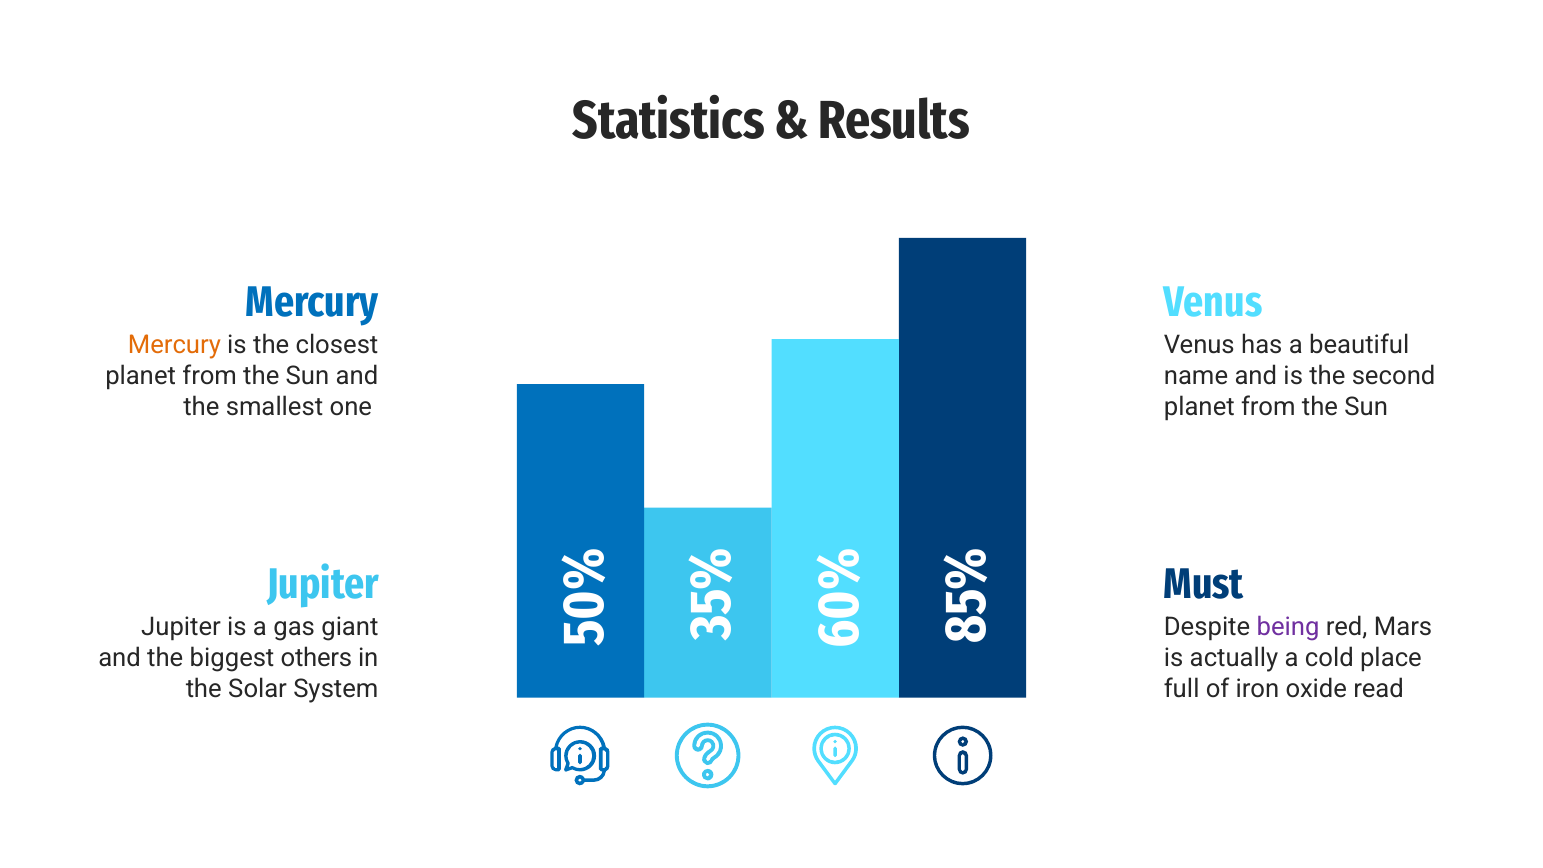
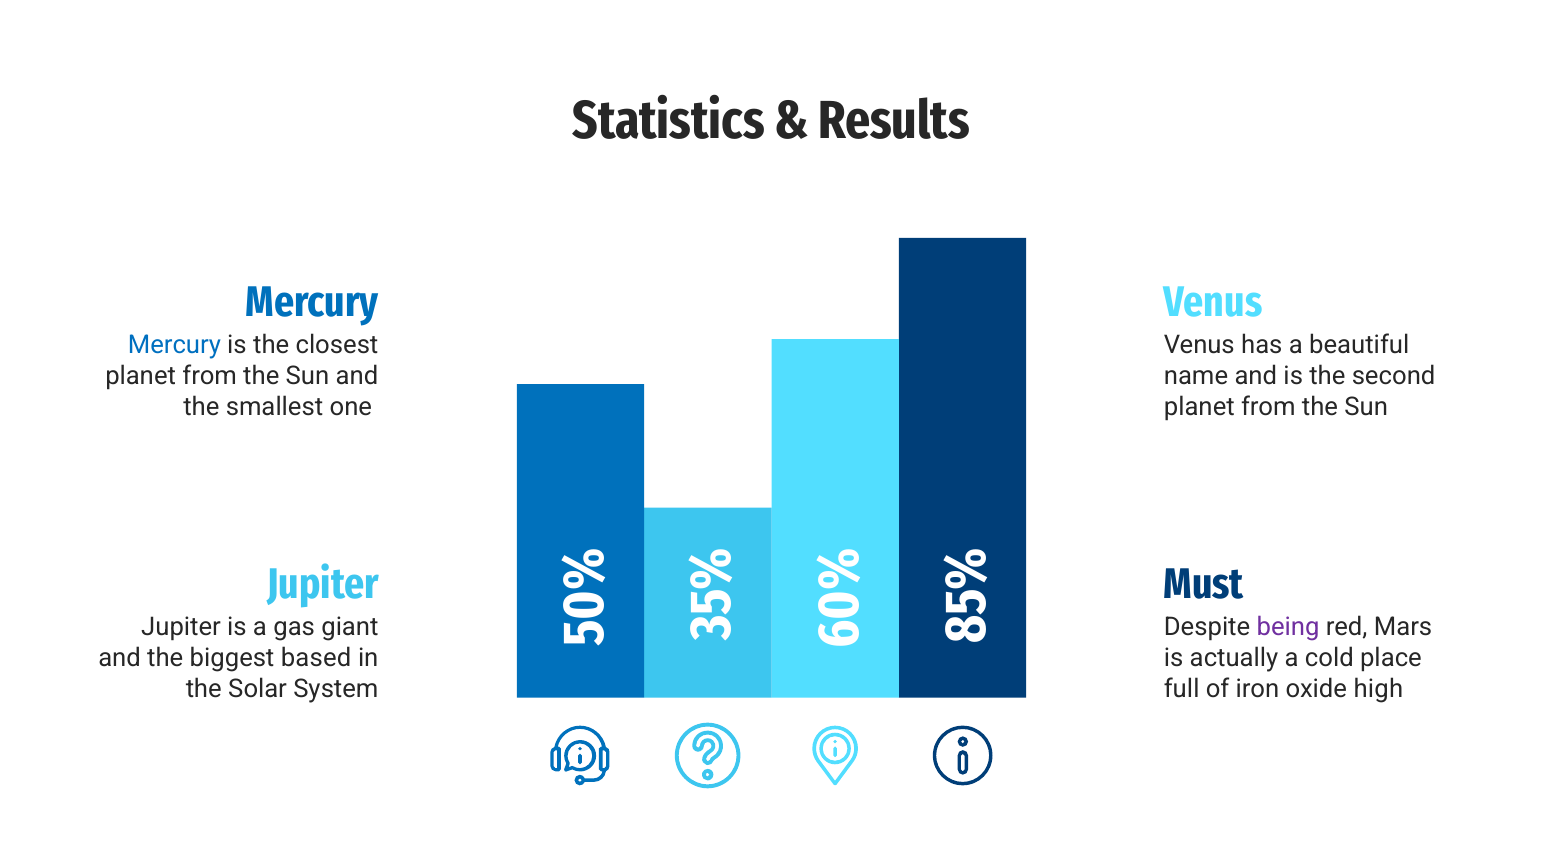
Mercury colour: orange -> blue (174, 345)
others: others -> based (316, 658)
read: read -> high (1378, 689)
